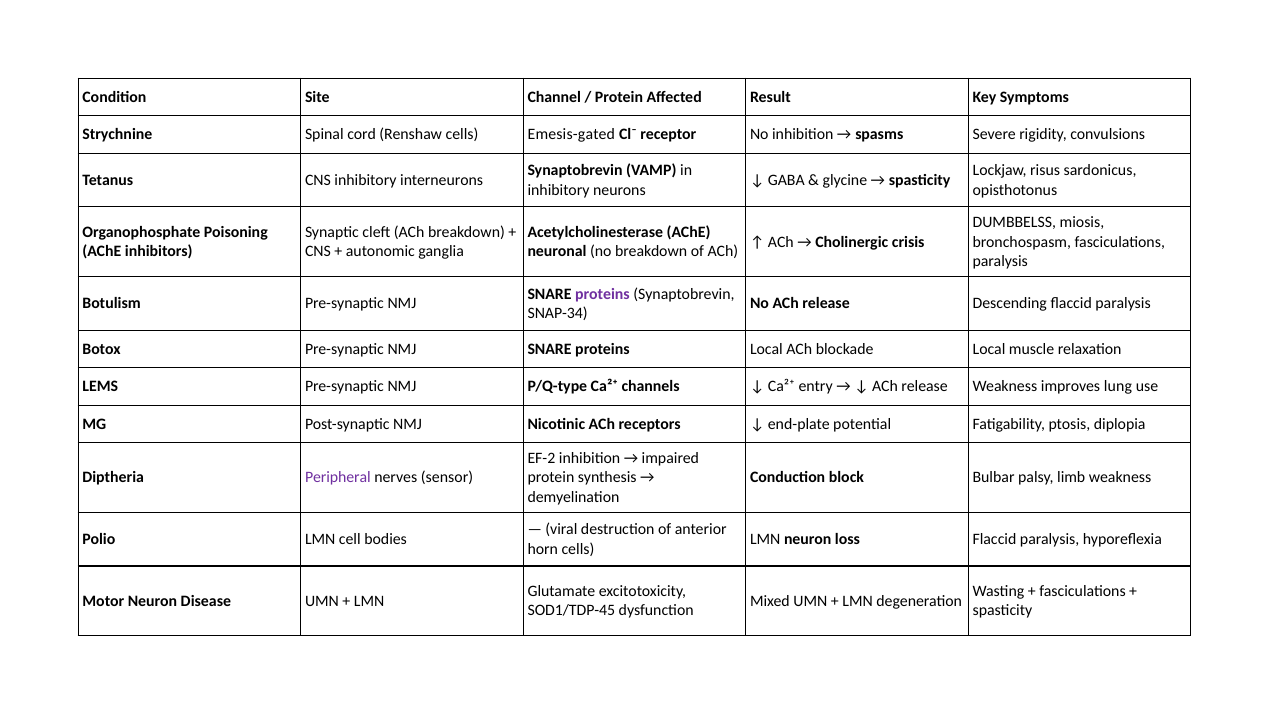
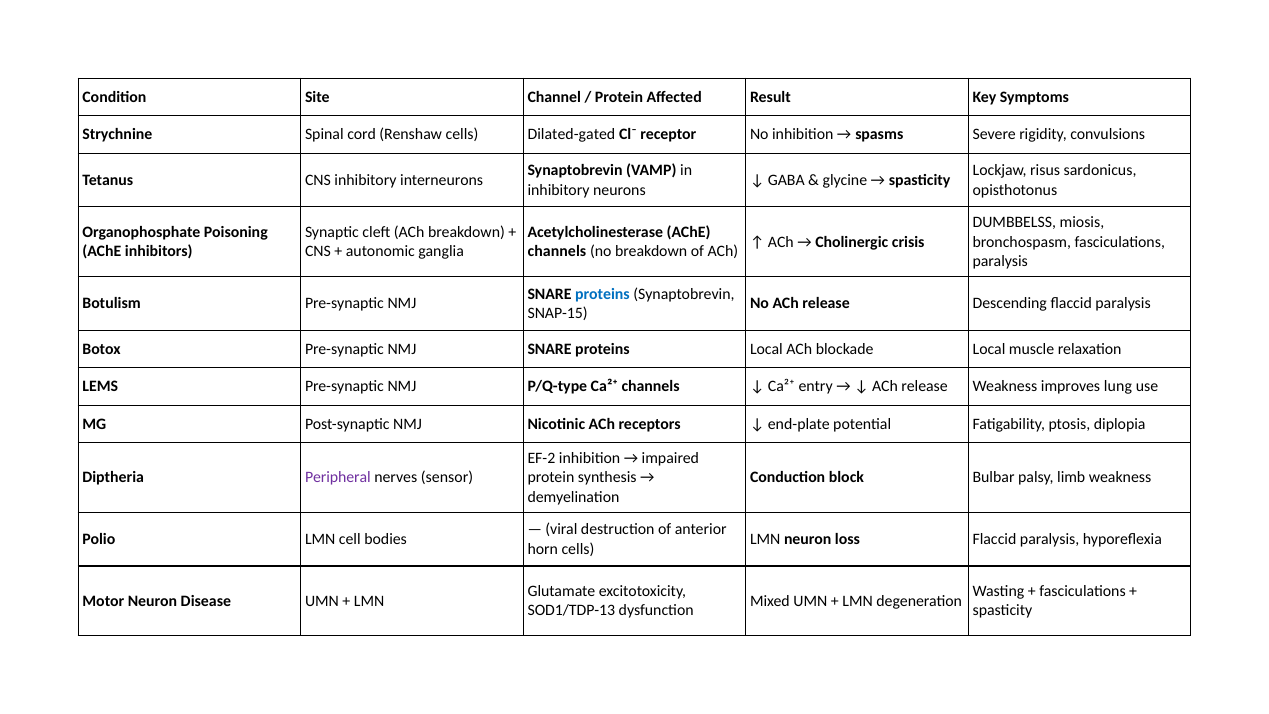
Emesis-gated: Emesis-gated -> Dilated-gated (571, 135)
neuronal: neuronal -> channels (557, 251)
proteins colour: purple -> blue (602, 294)
SNAP-34: SNAP-34 -> SNAP-15 (558, 313)
SOD1/TDP-45: SOD1/TDP-45 -> SOD1/TDP-13 (571, 610)
